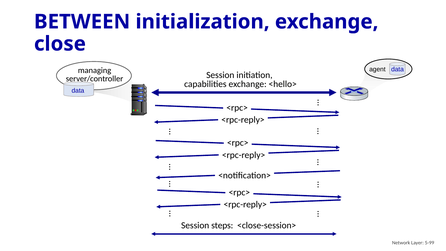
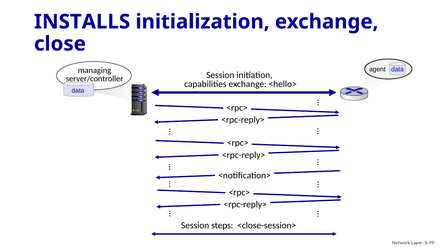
BETWEEN: BETWEEN -> INSTALLS (82, 22)
